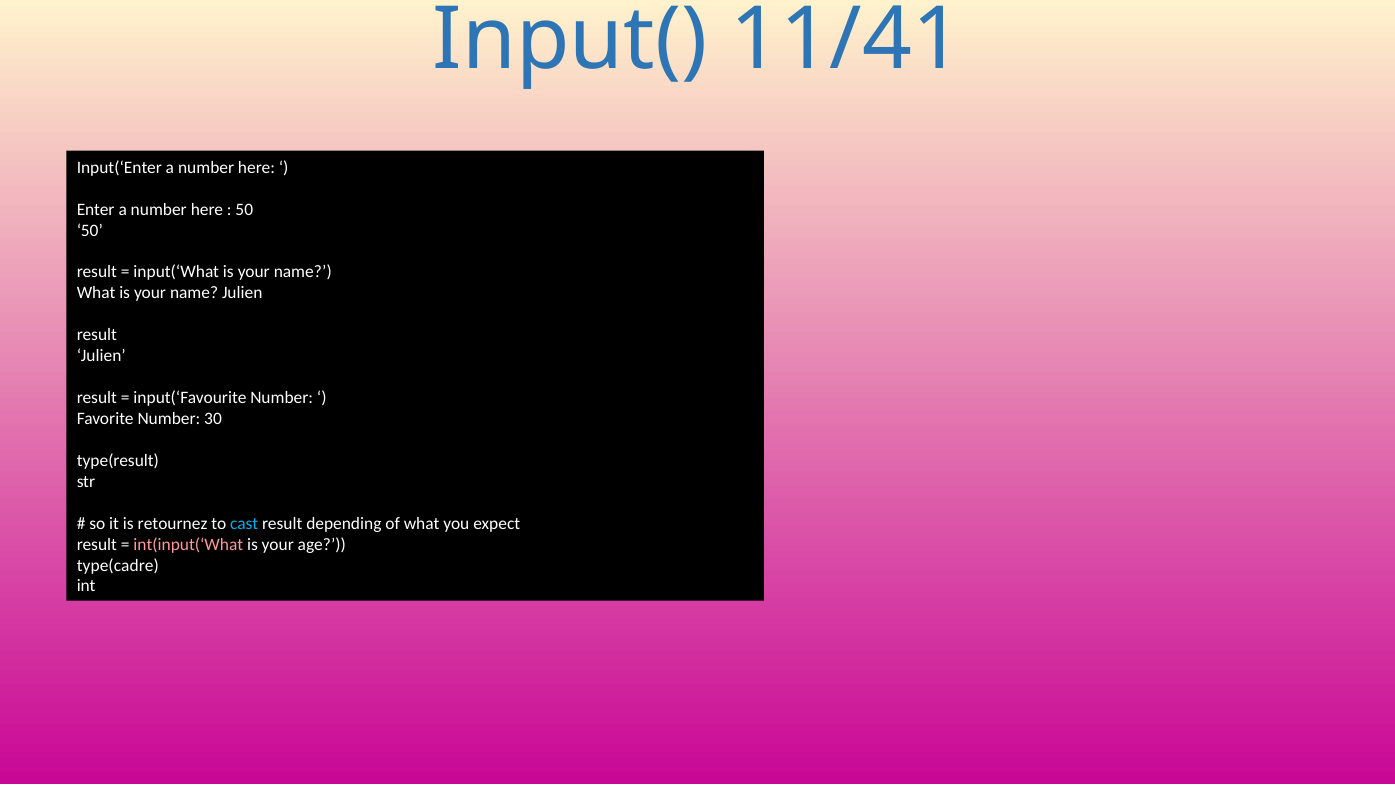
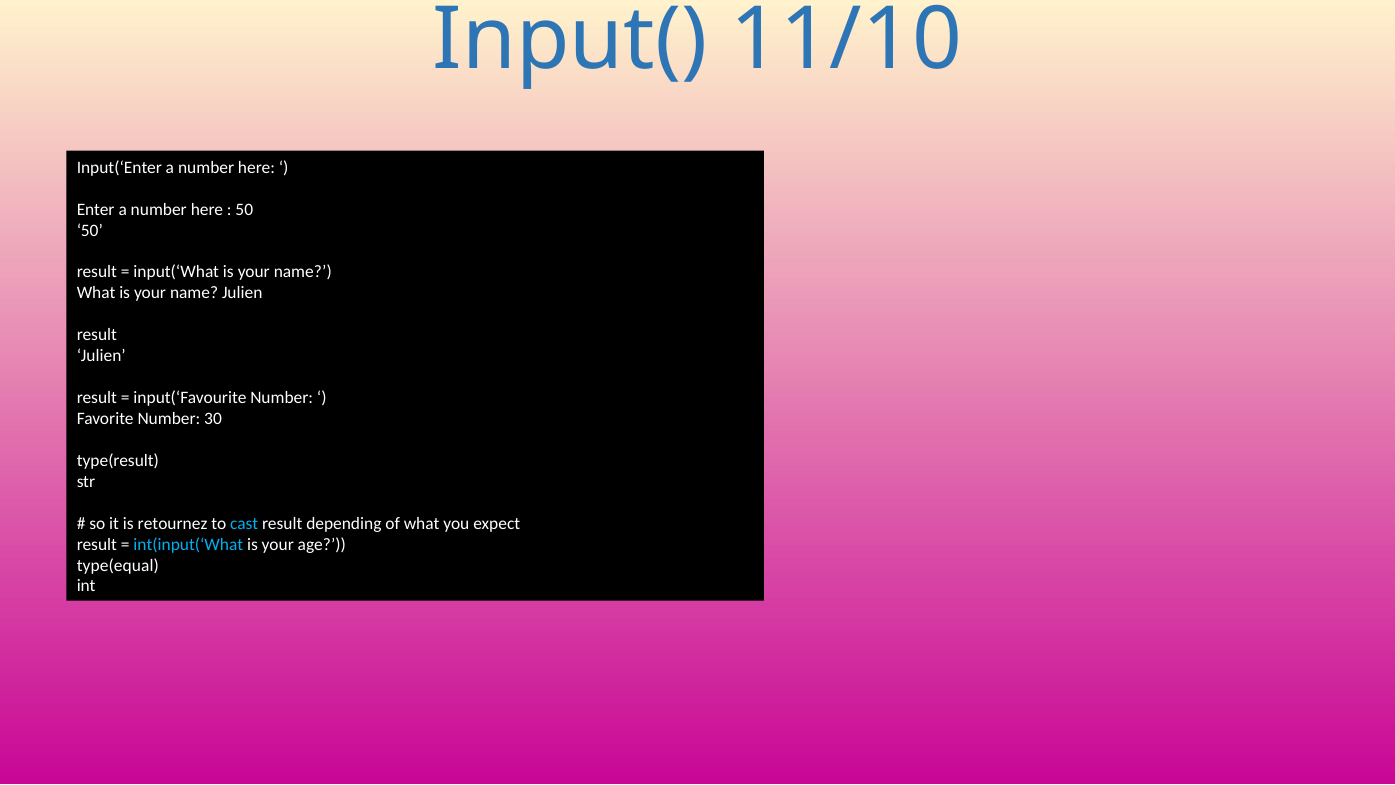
11/41: 11/41 -> 11/10 (846, 40)
int(input(‘What colour: pink -> light blue (188, 544)
type(cadre: type(cadre -> type(equal (118, 565)
